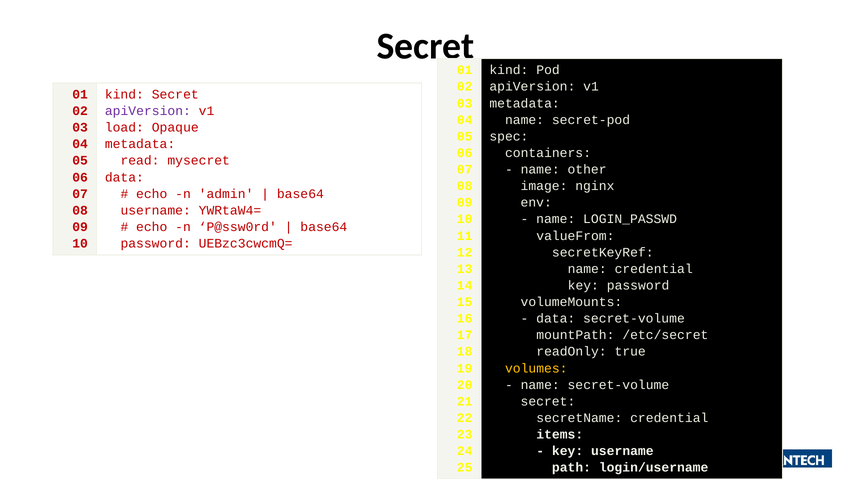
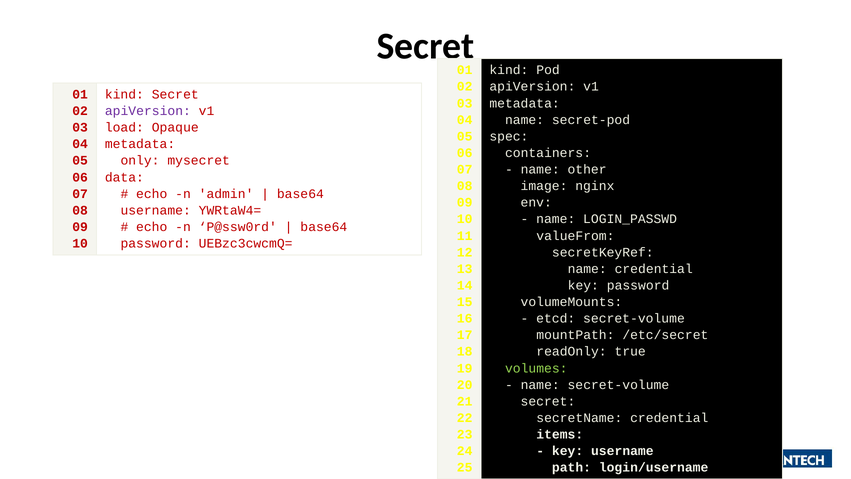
read: read -> only (140, 161)
data: data -> etcd (556, 318)
volumes colour: yellow -> light green (536, 368)
